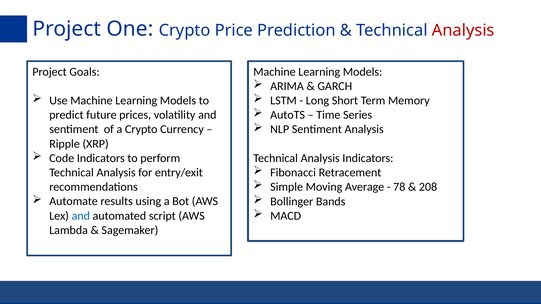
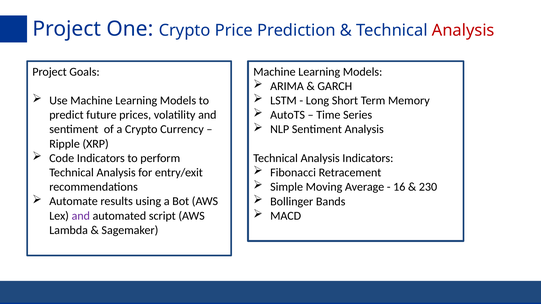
78: 78 -> 16 (399, 187)
208: 208 -> 230 (428, 187)
and colour: blue -> purple (81, 216)
